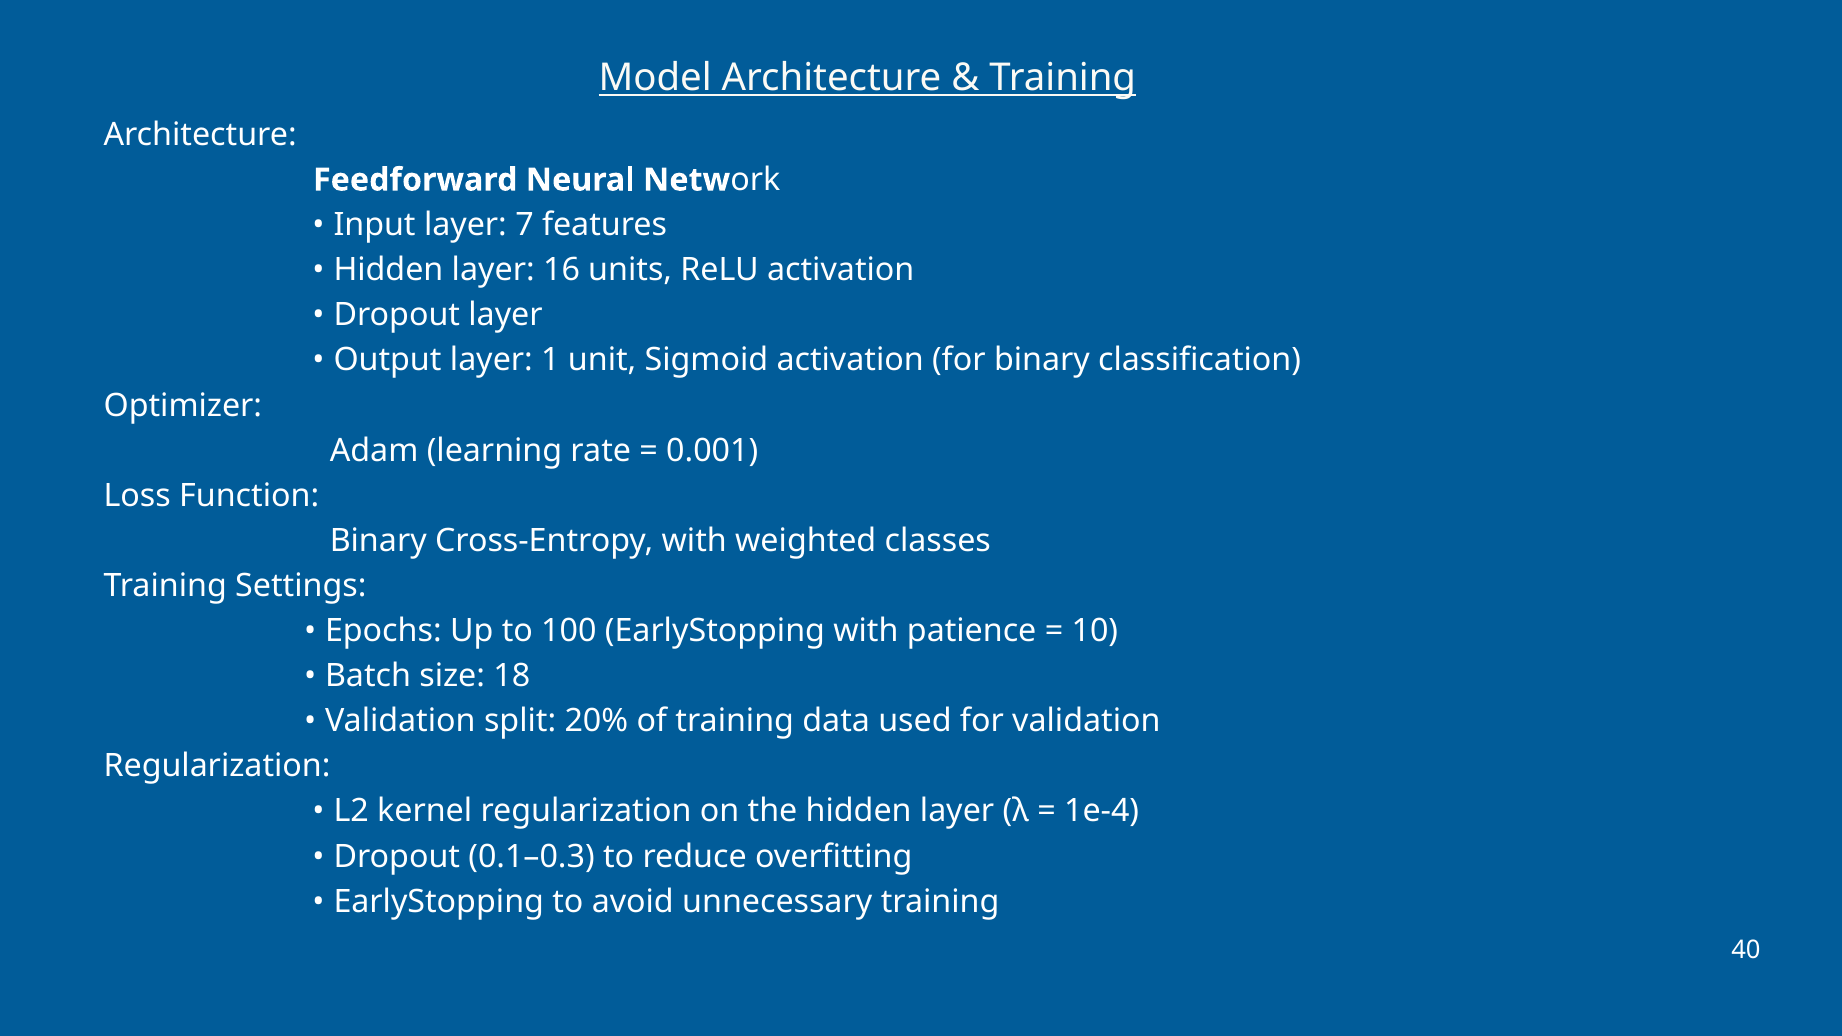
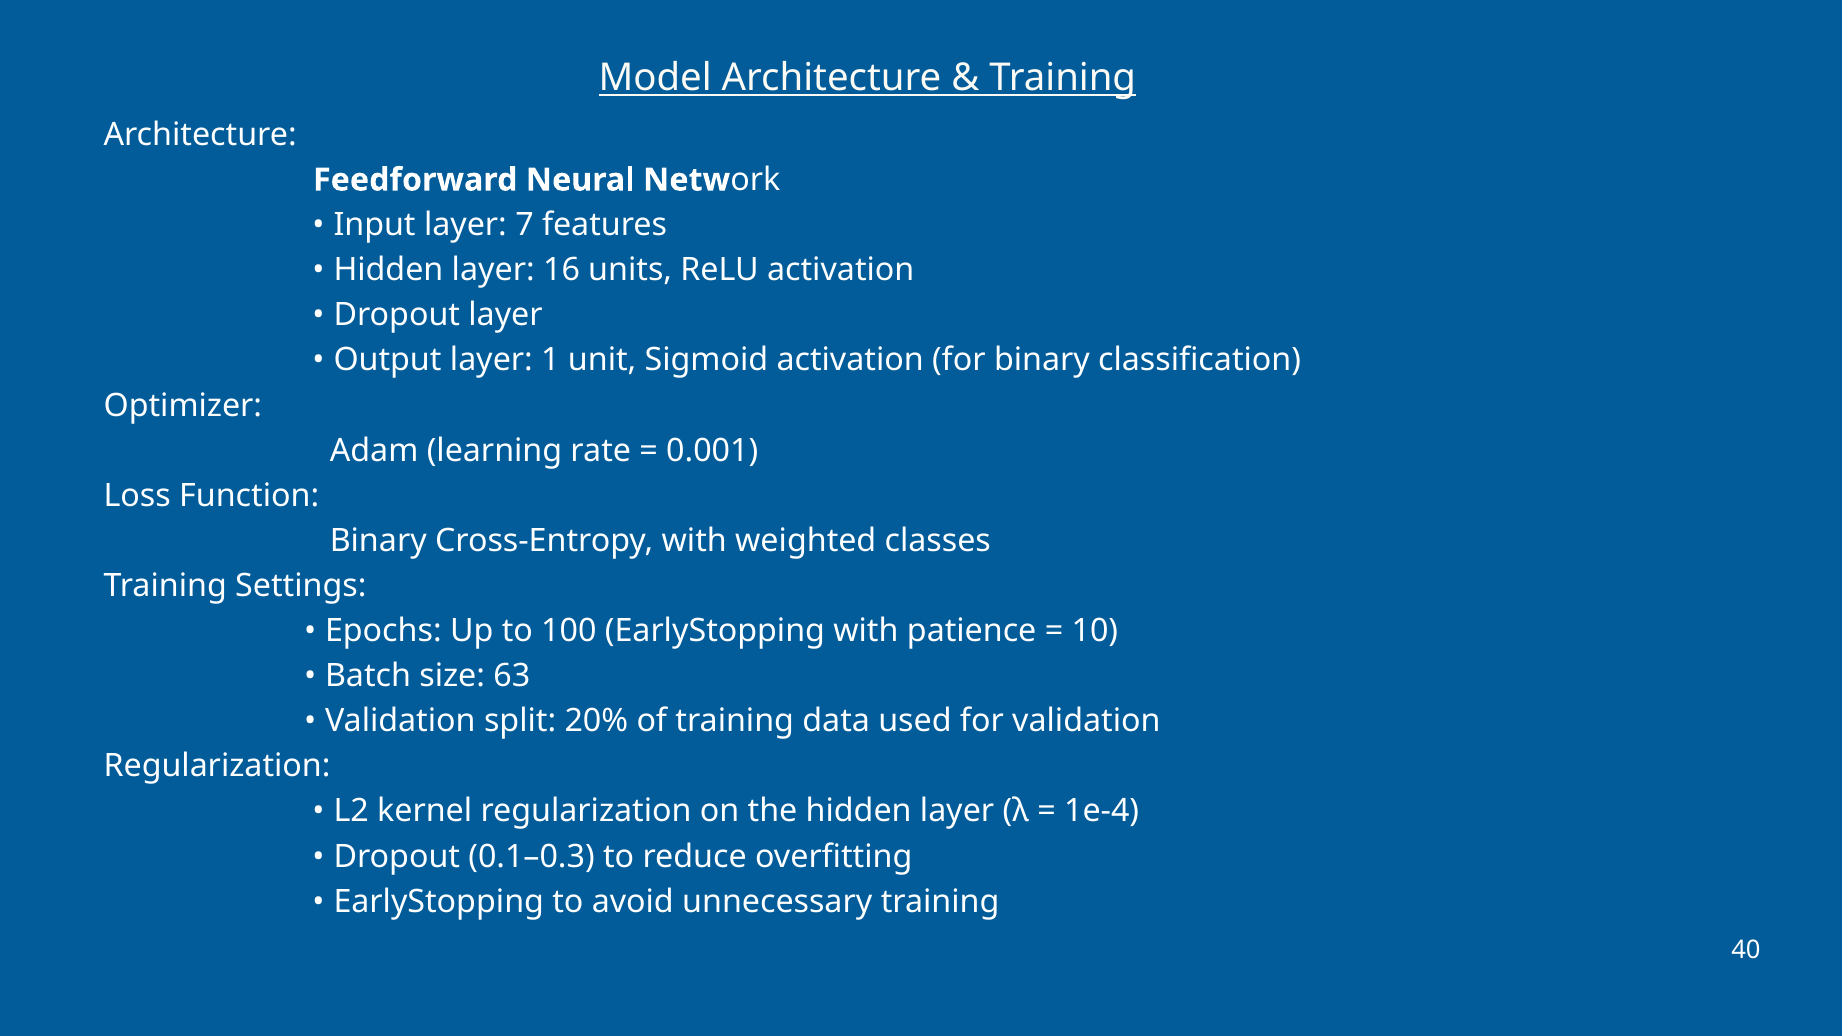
18: 18 -> 63 (512, 676)
